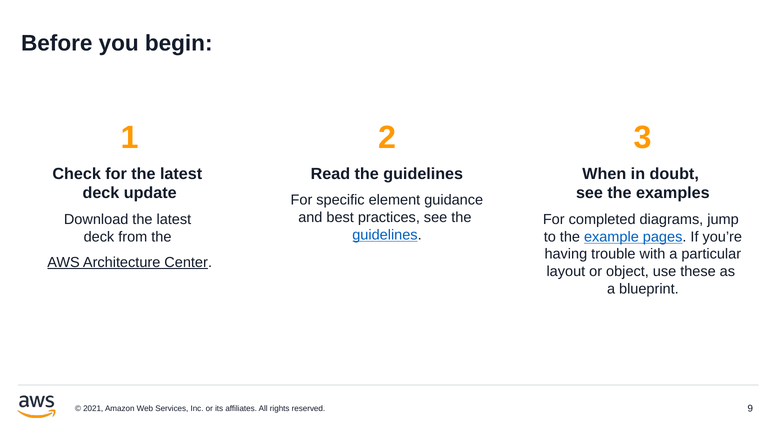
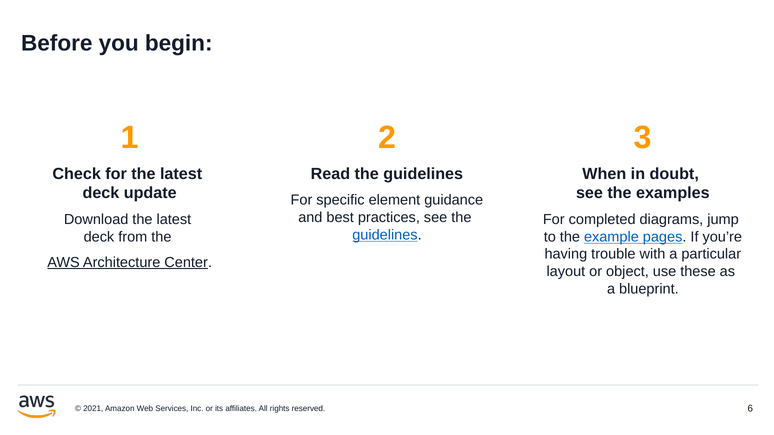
9: 9 -> 6 (750, 409)
